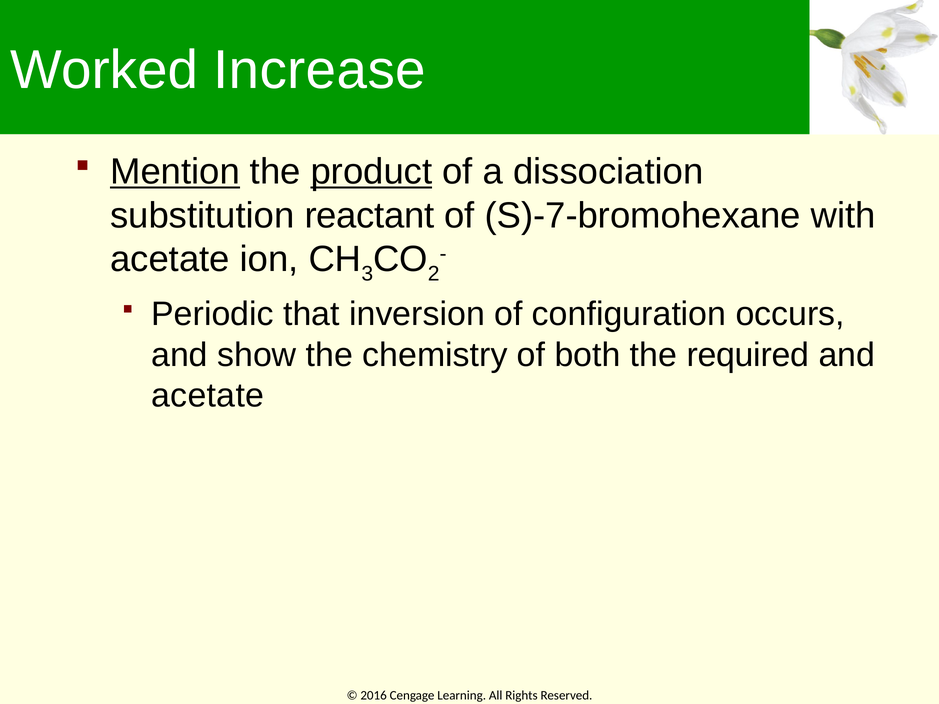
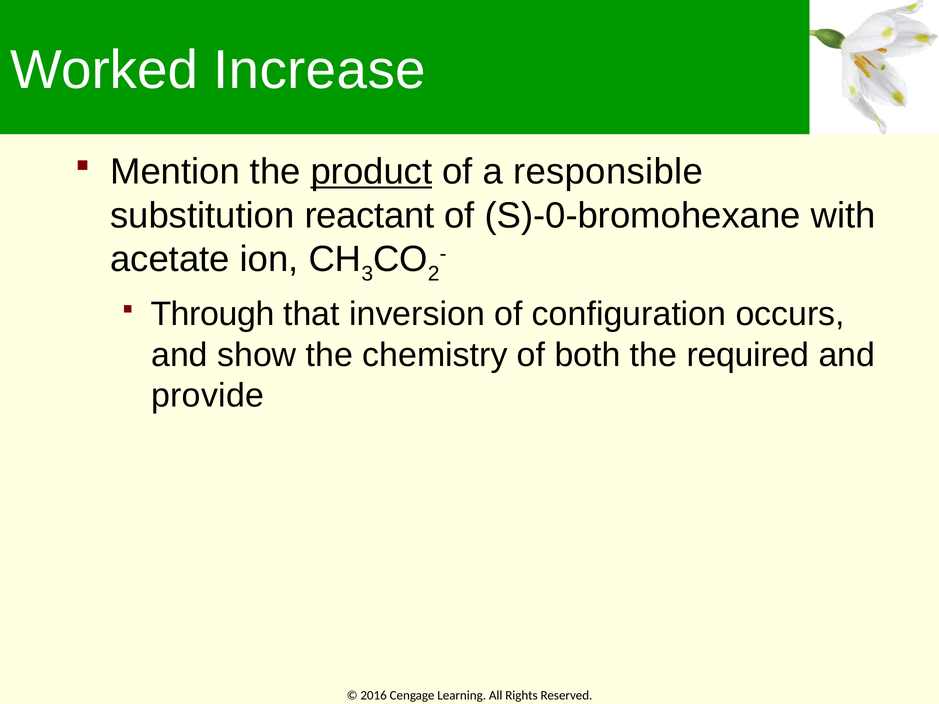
Mention underline: present -> none (175, 172)
dissociation: dissociation -> responsible (608, 172)
S)-7-bromohexane: S)-7-bromohexane -> S)-0-bromohexane (643, 216)
Periodic: Periodic -> Through (213, 314)
acetate: acetate -> provide (208, 396)
